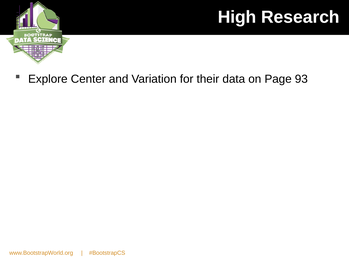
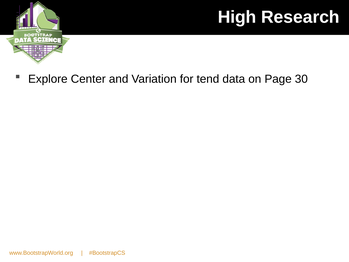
their: their -> tend (208, 79)
93: 93 -> 30 (301, 79)
